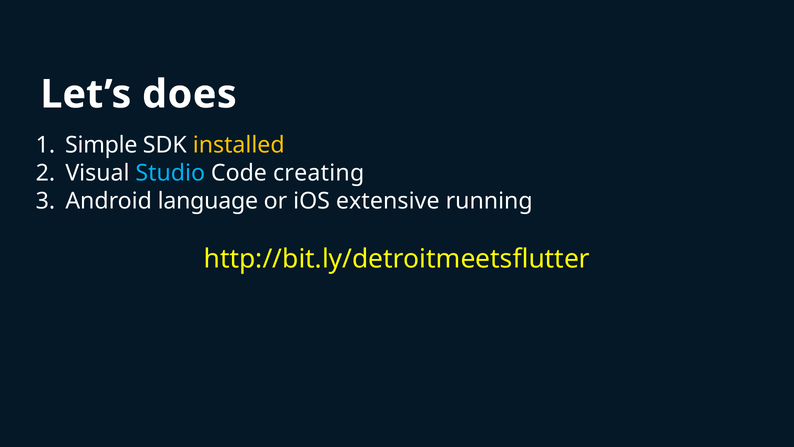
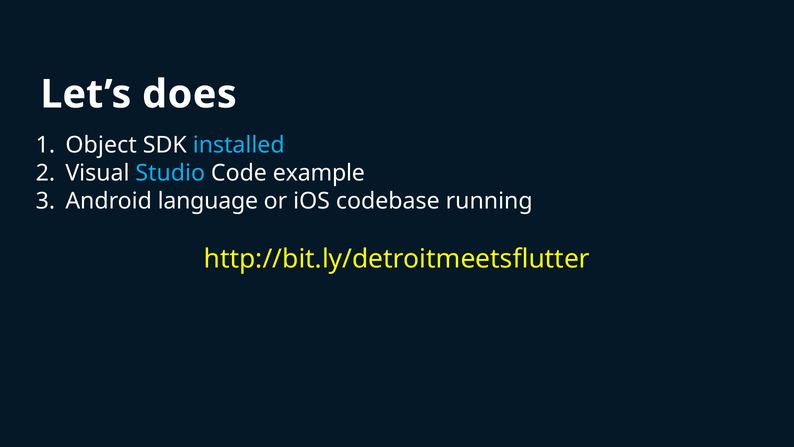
Simple: Simple -> Object (101, 145)
installed colour: yellow -> light blue (239, 145)
creating: creating -> example (319, 173)
extensive: extensive -> codebase (388, 201)
